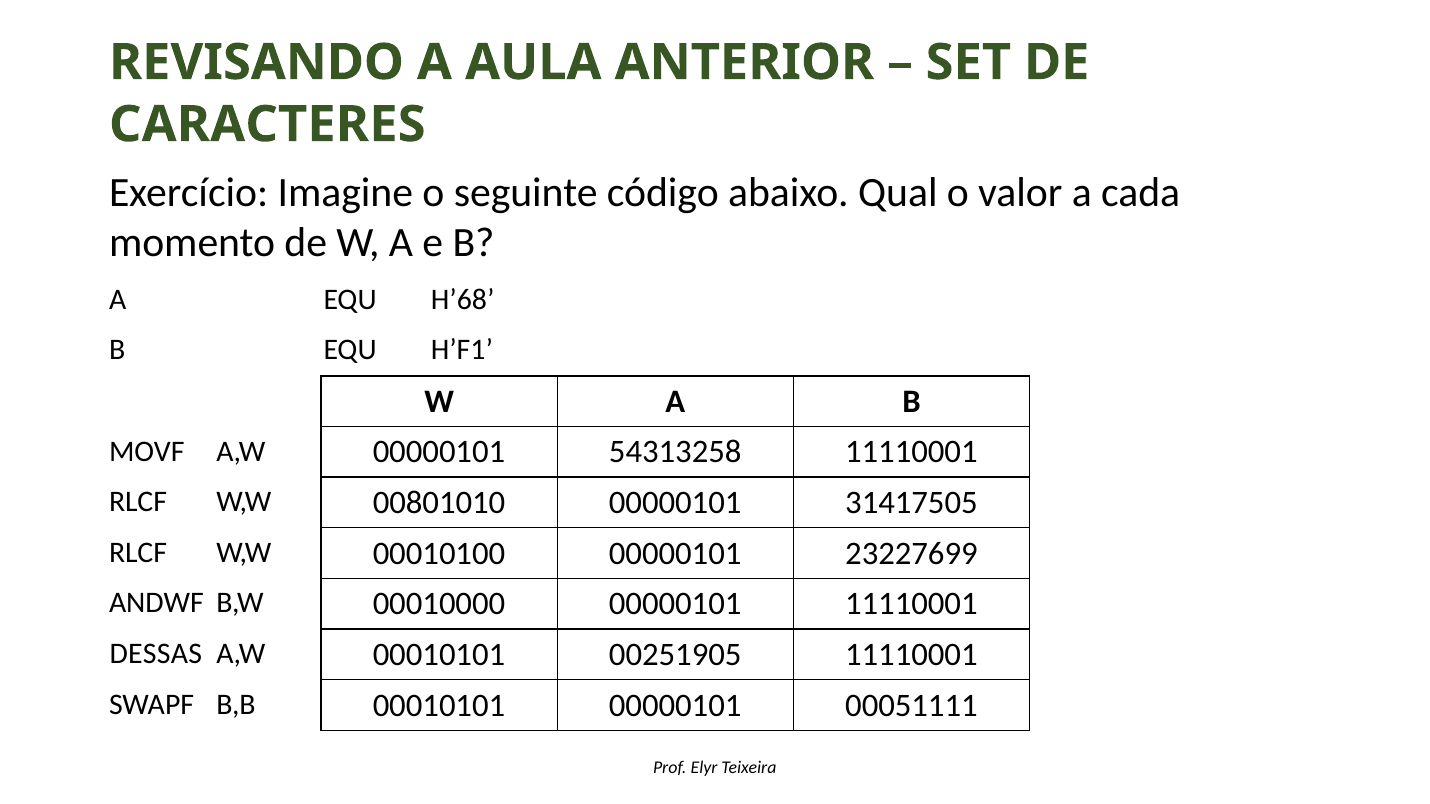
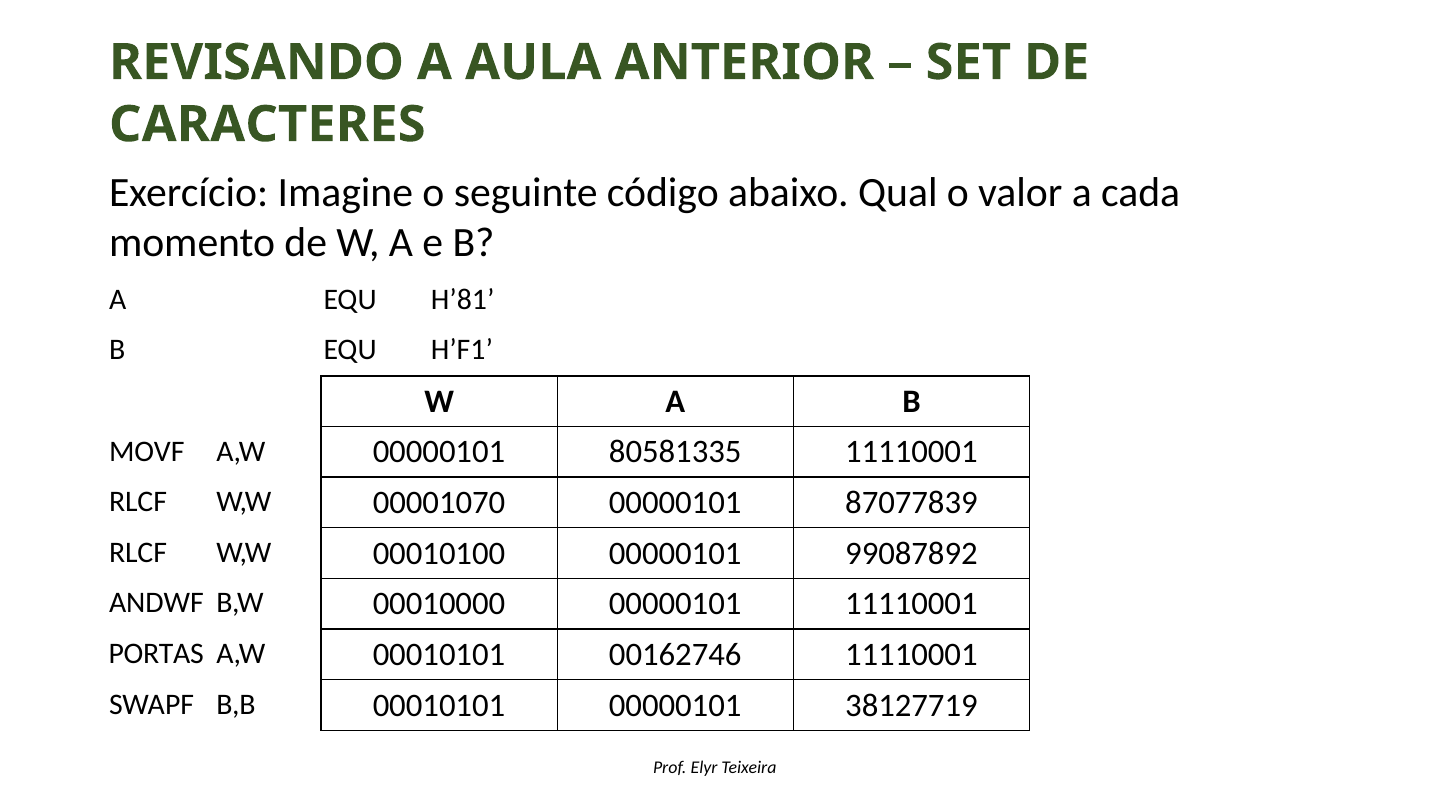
H’68: H’68 -> H’81 (463, 299)
54313258: 54313258 -> 80581335 (675, 452)
00801010: 00801010 -> 00001070 (439, 503)
31417505: 31417505 -> 87077839 (911, 503)
23227699: 23227699 -> 99087892 (911, 554)
00251905: 00251905 -> 00162746 (675, 655)
DESSAS: DESSAS -> PORTAS (156, 654)
00051111: 00051111 -> 38127719 (911, 706)
